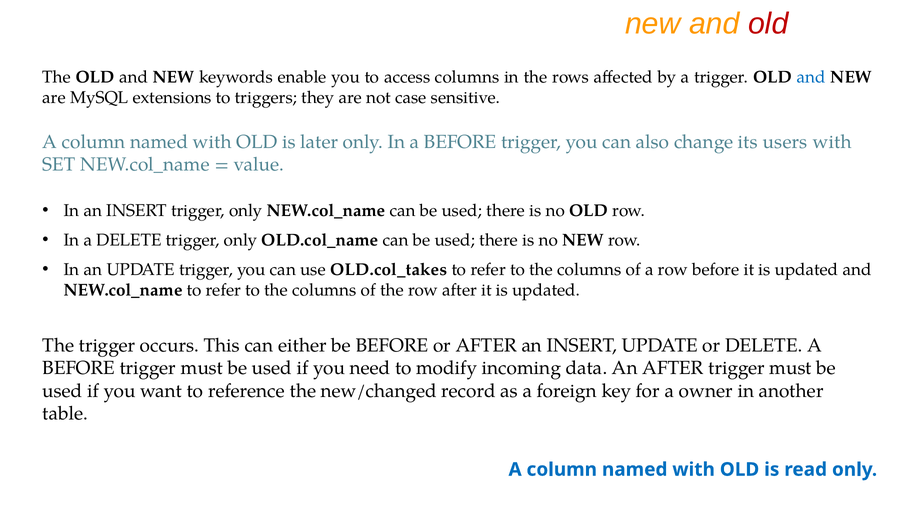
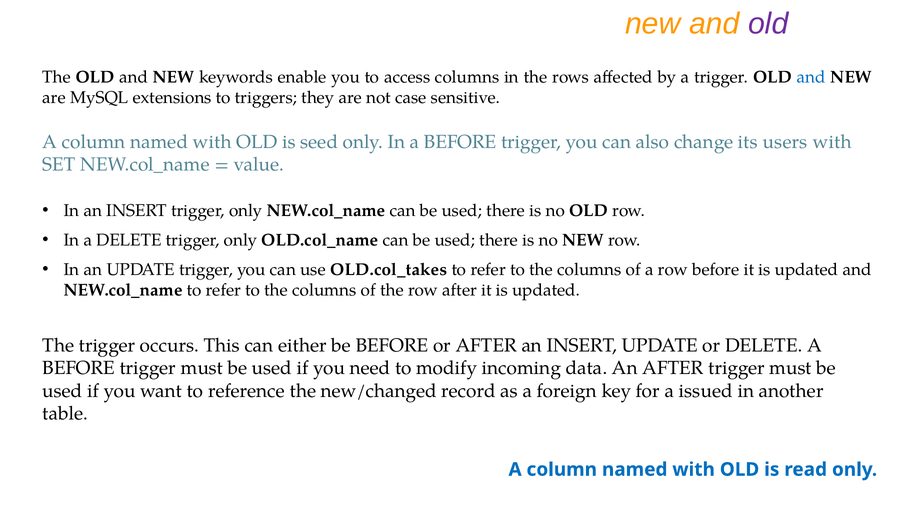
old colour: red -> purple (768, 24)
later: later -> seed (319, 142)
owner: owner -> issued (706, 391)
